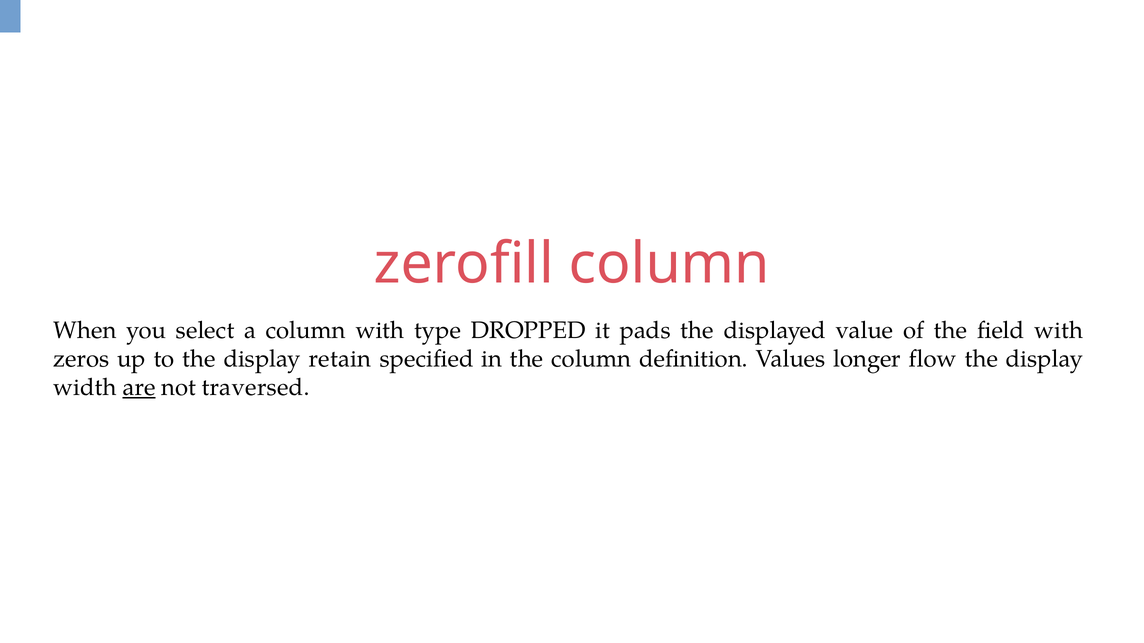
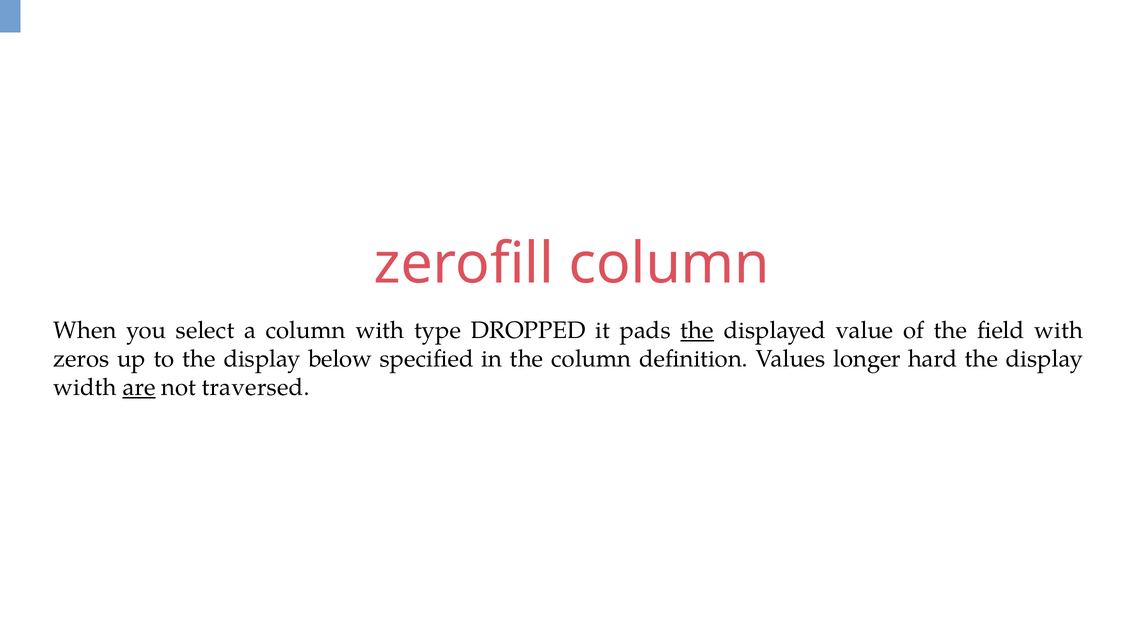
the underline: none -> present (697, 331)
retain: retain -> below (340, 359)
flow: flow -> hard (933, 359)
